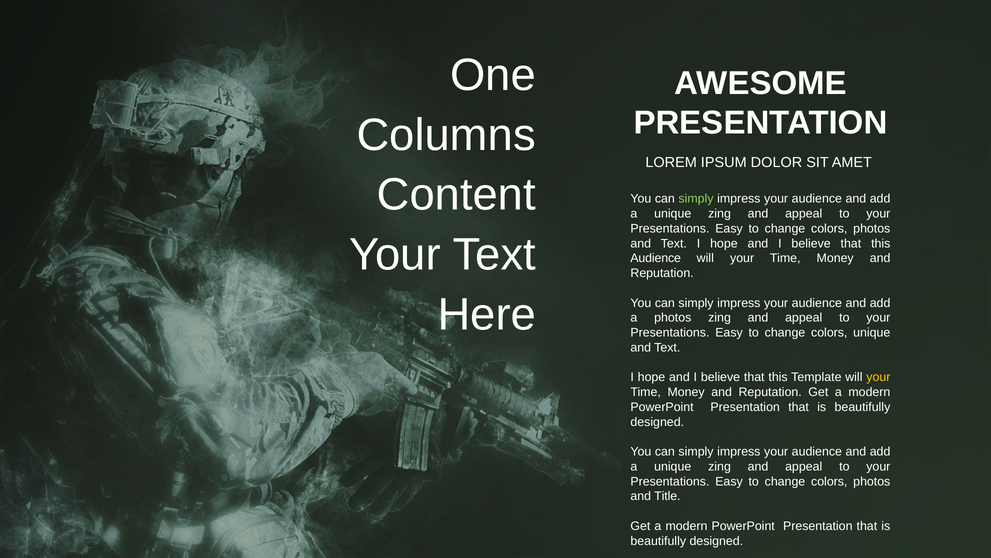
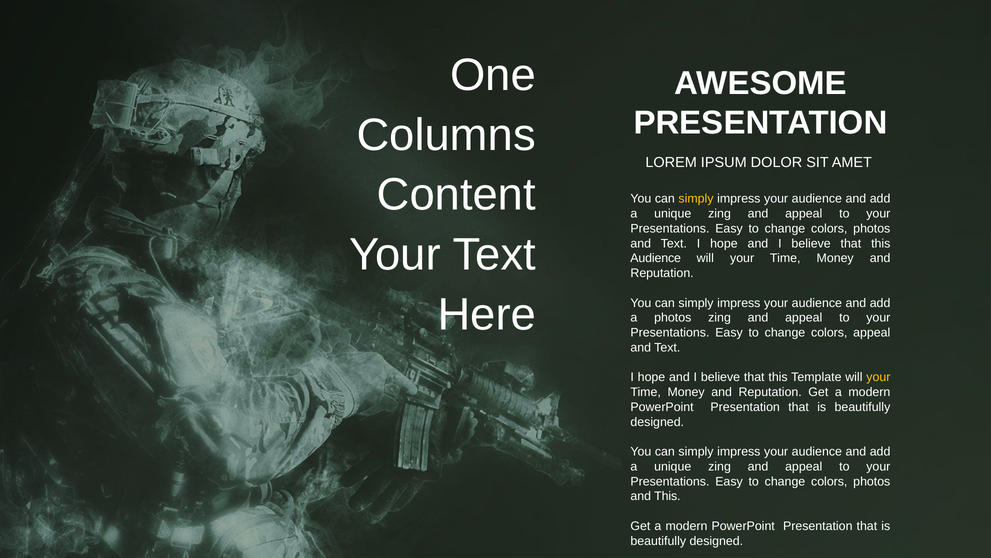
simply colour: light green -> yellow (696, 199)
colors unique: unique -> appeal (872, 332)
and Title: Title -> This (667, 496)
